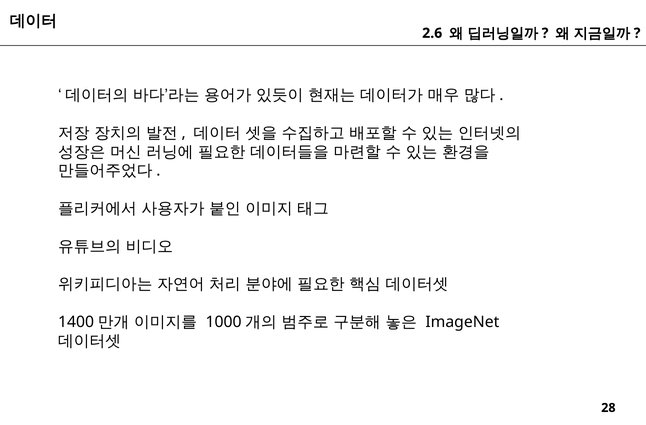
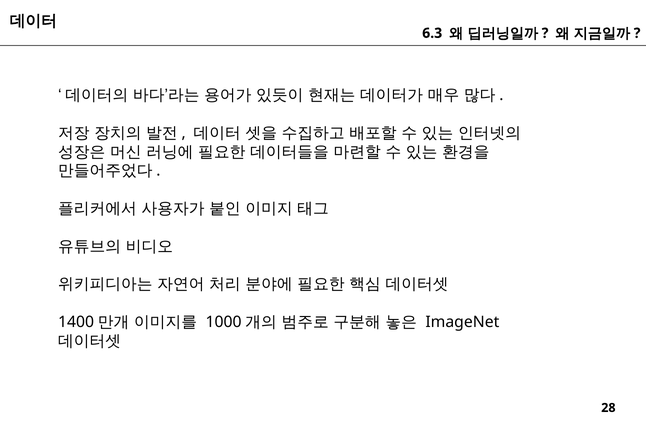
2.6: 2.6 -> 6.3 (432, 33)
